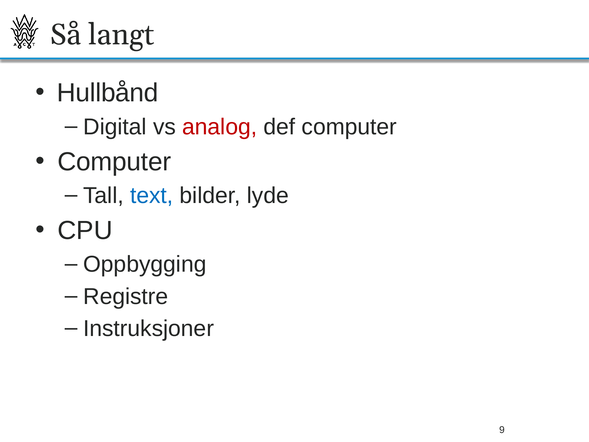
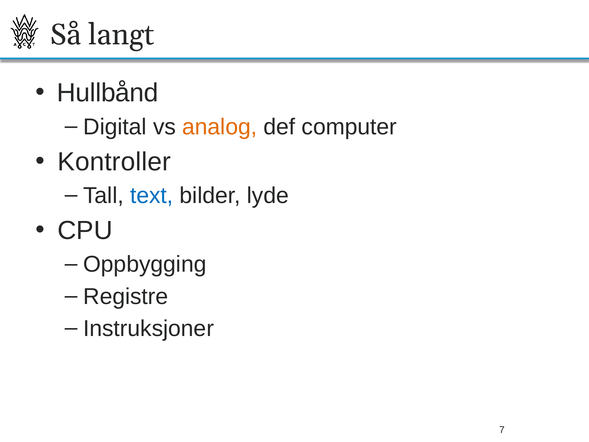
analog colour: red -> orange (220, 127)
Computer: Computer -> Kontroller (114, 162)
9: 9 -> 7 (502, 430)
